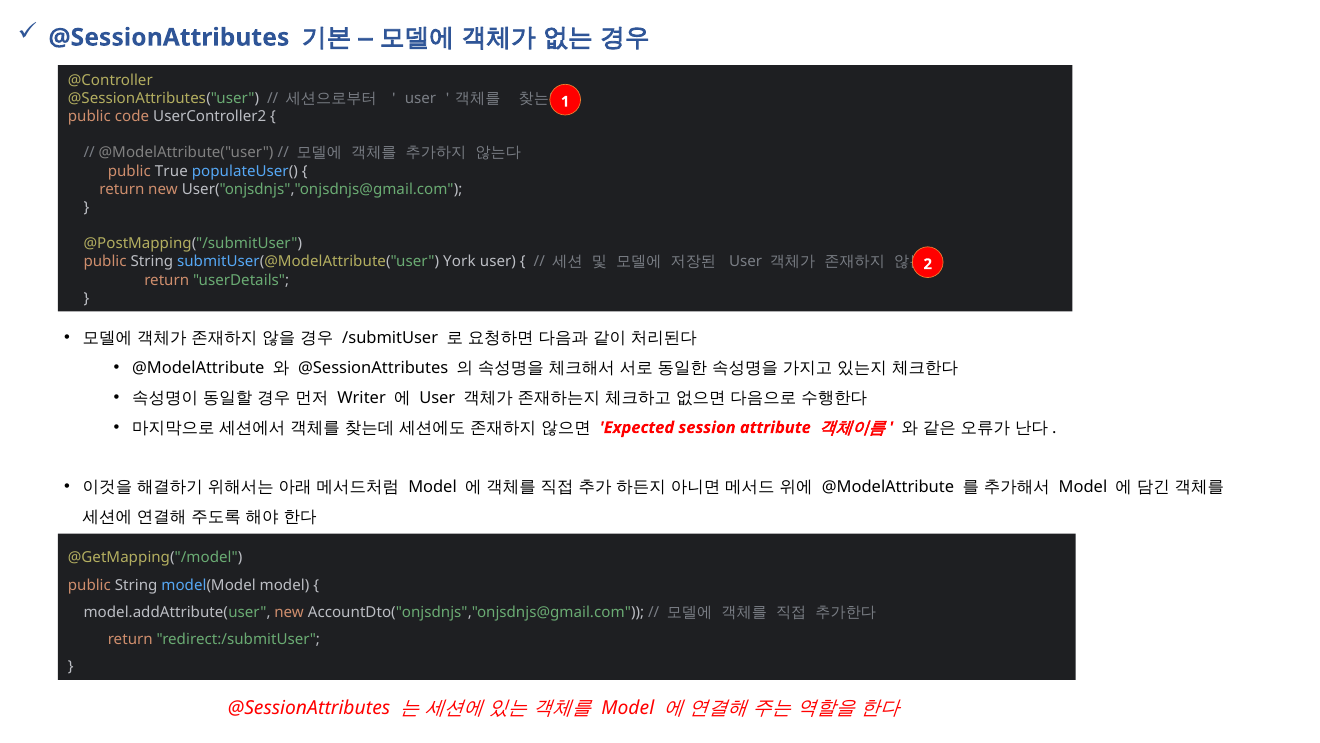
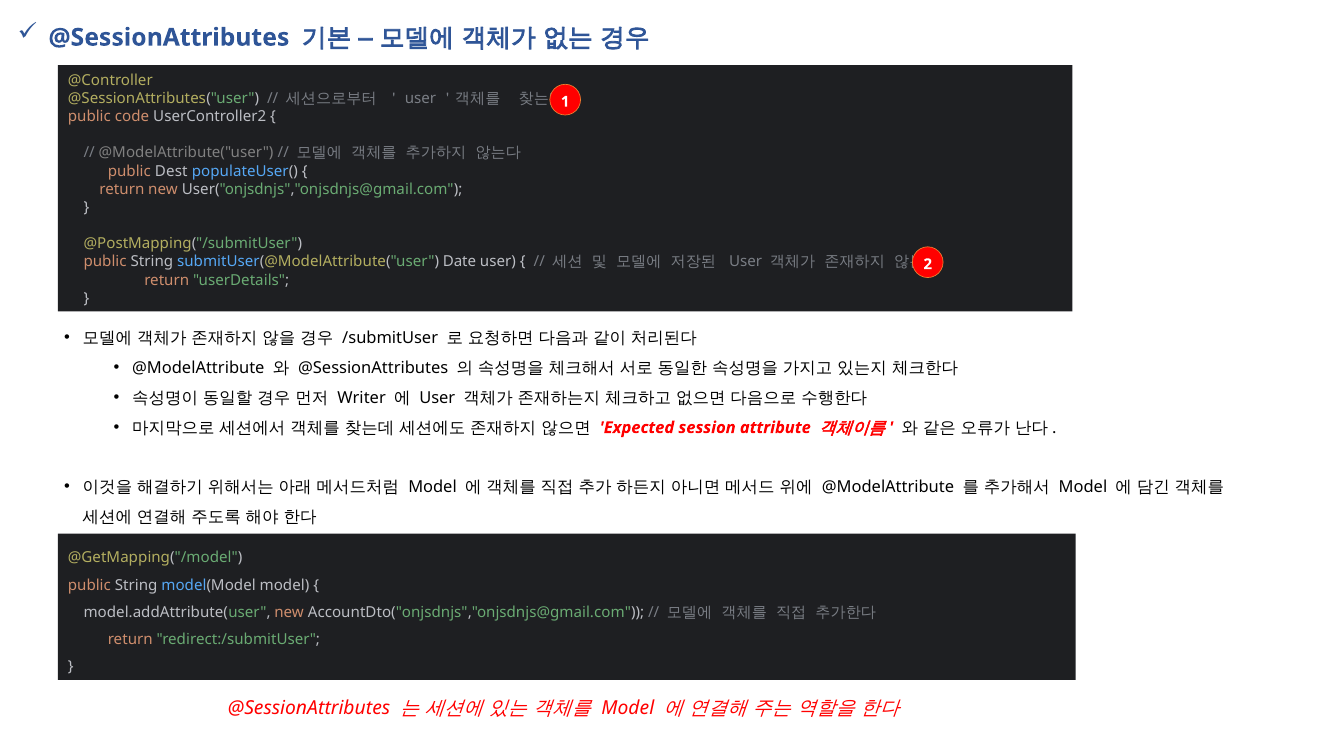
True: True -> Dest (171, 171)
York: York -> Date (460, 262)
